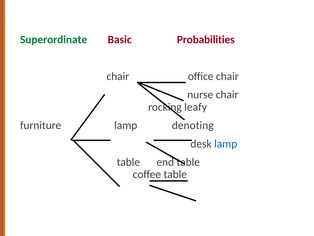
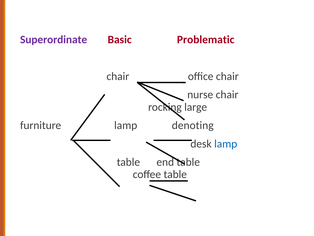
Superordinate colour: green -> purple (54, 40)
Probabilities: Probabilities -> Problematic (206, 40)
leafy: leafy -> large (196, 107)
